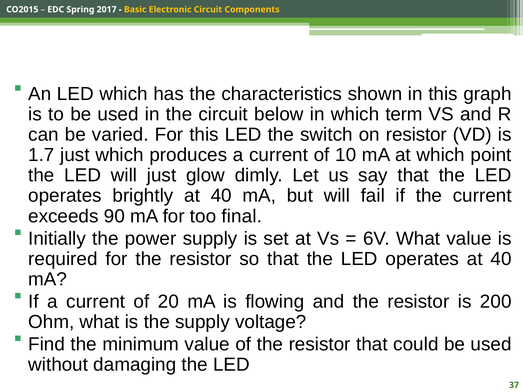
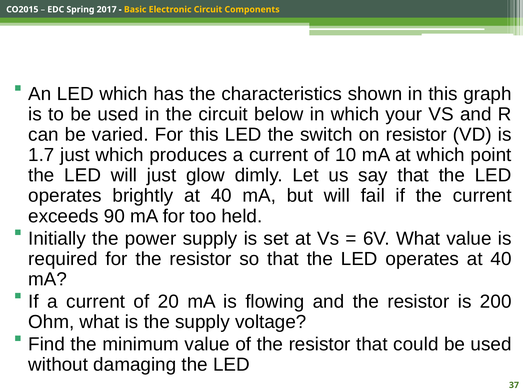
term: term -> your (404, 114)
final: final -> held (242, 216)
